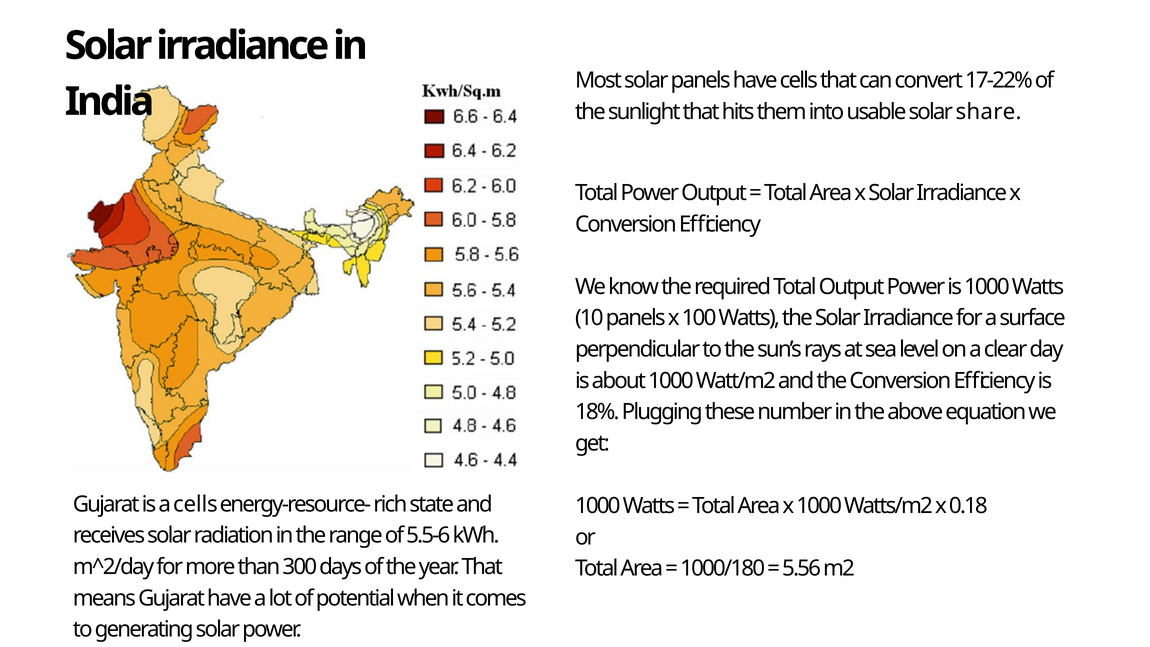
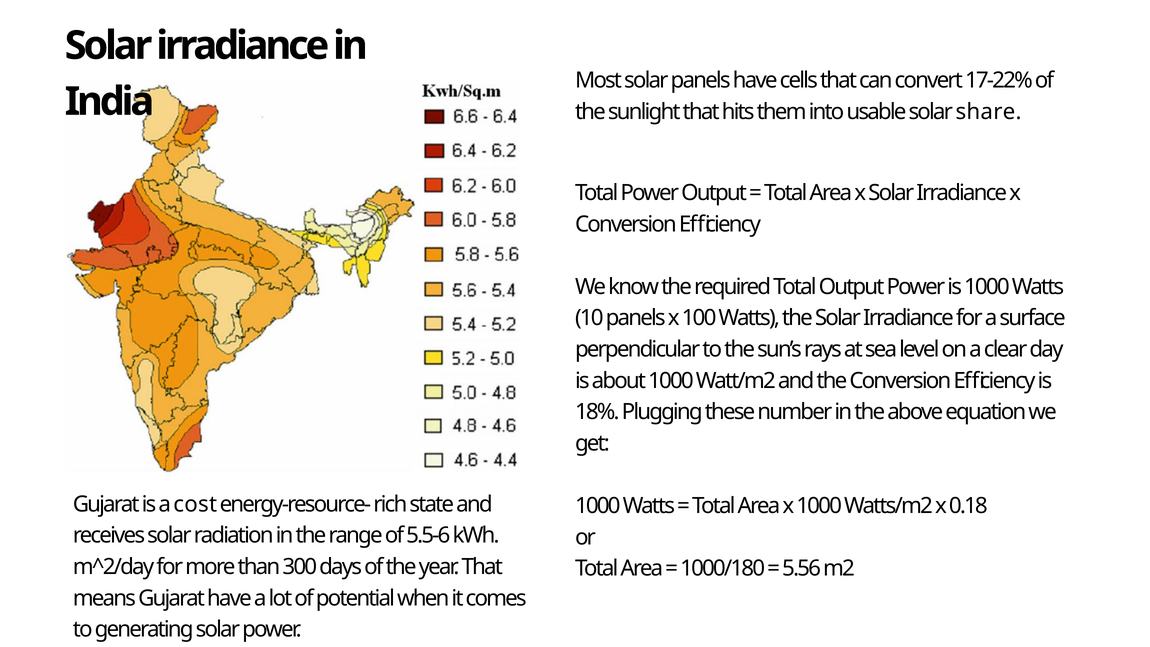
a cells: cells -> cost (195, 504)
